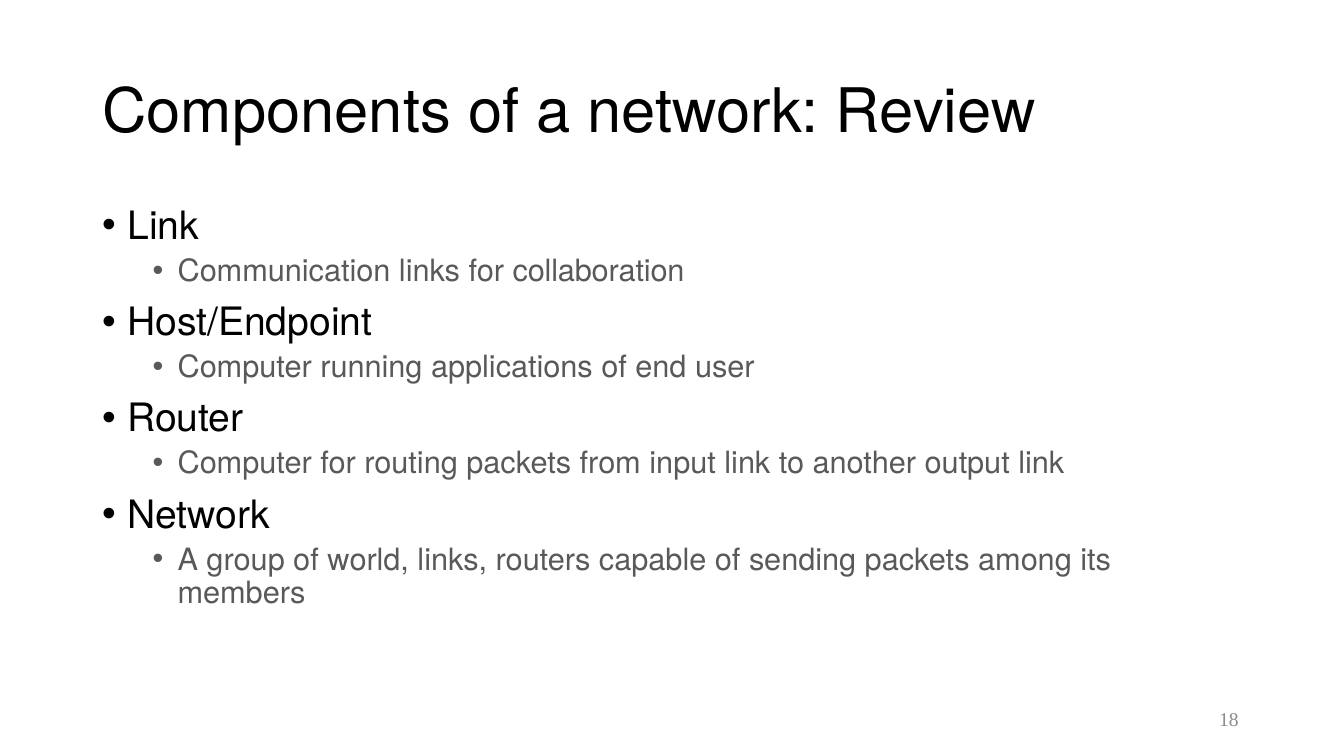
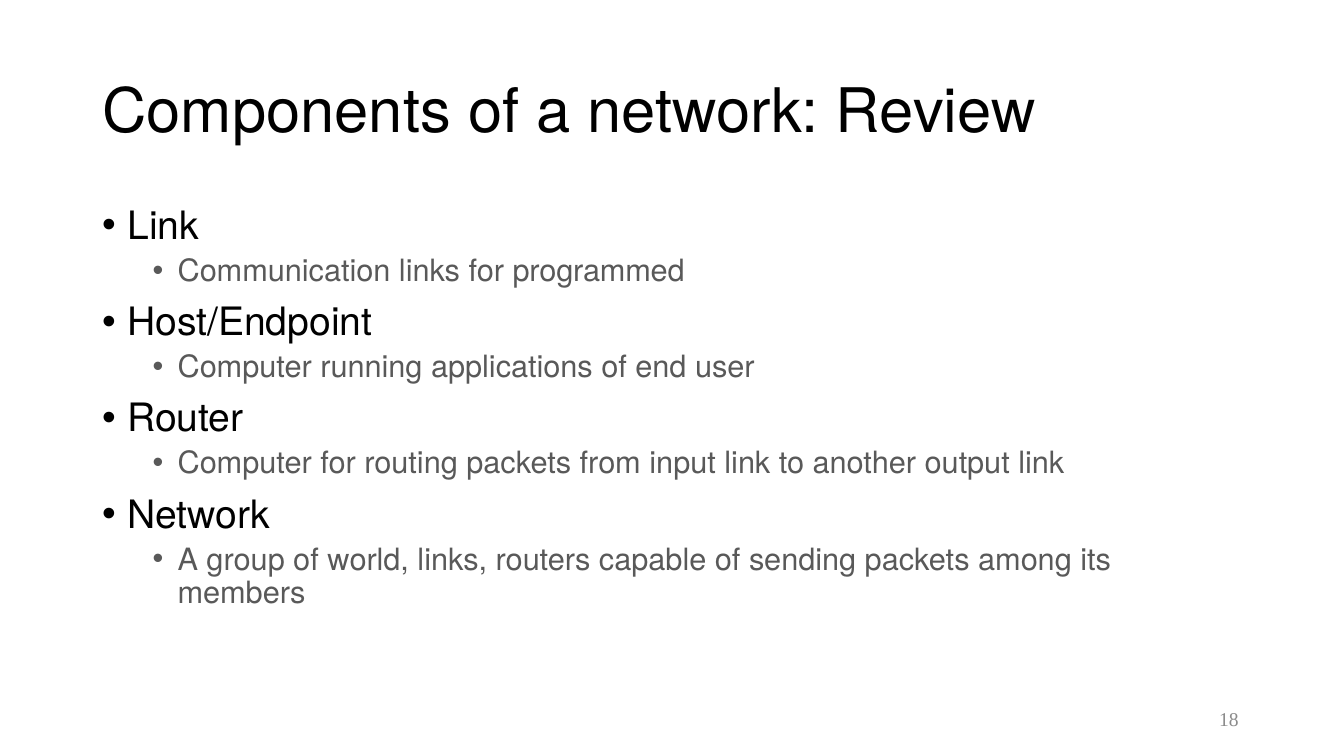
collaboration: collaboration -> programmed (599, 271)
